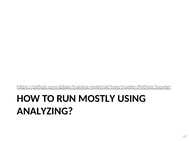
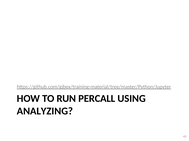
MOSTLY: MOSTLY -> PERCALL (97, 99)
